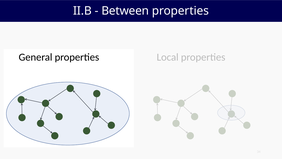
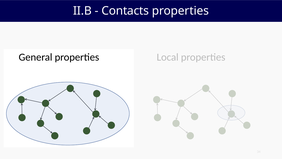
Between: Between -> Contacts (125, 11)
